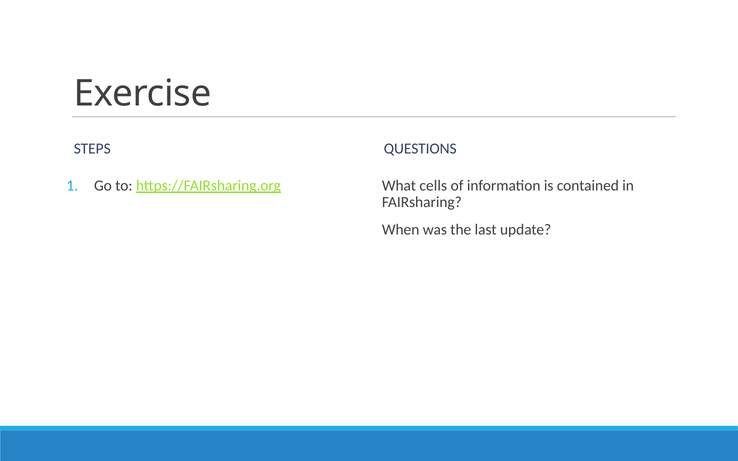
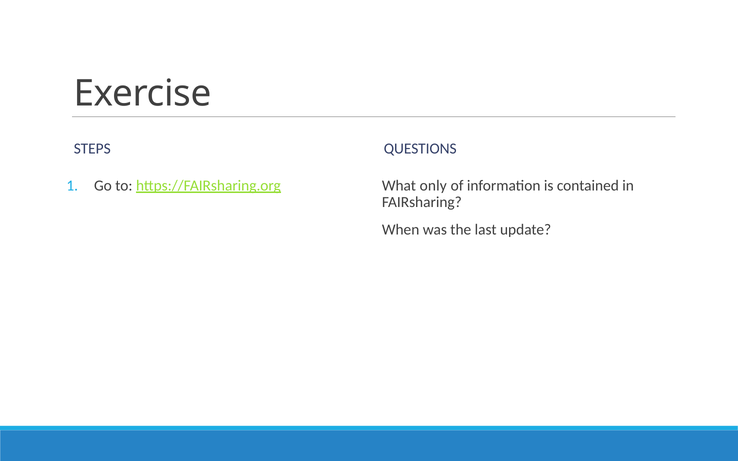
cells: cells -> only (433, 186)
